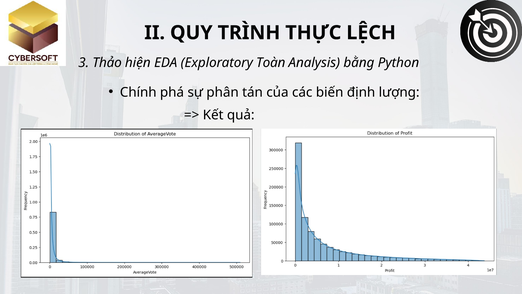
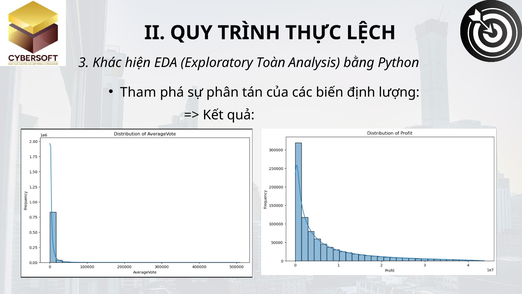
Thảo: Thảo -> Khác (107, 63)
Chính: Chính -> Tham (138, 92)
